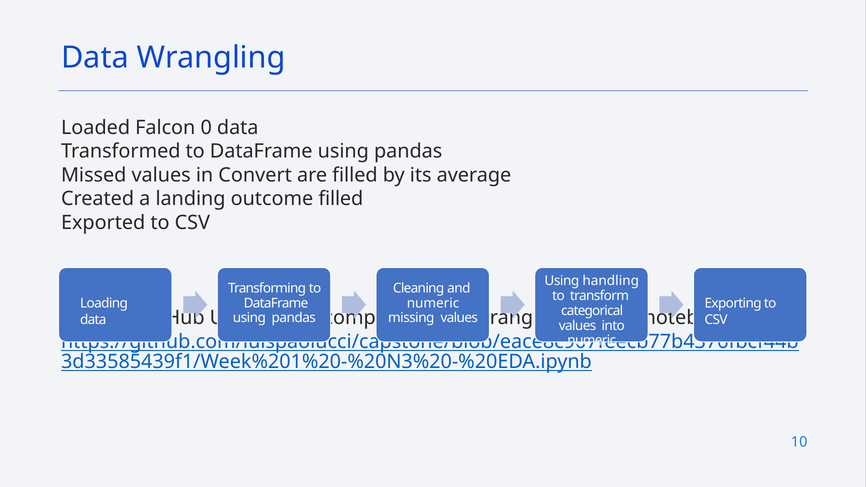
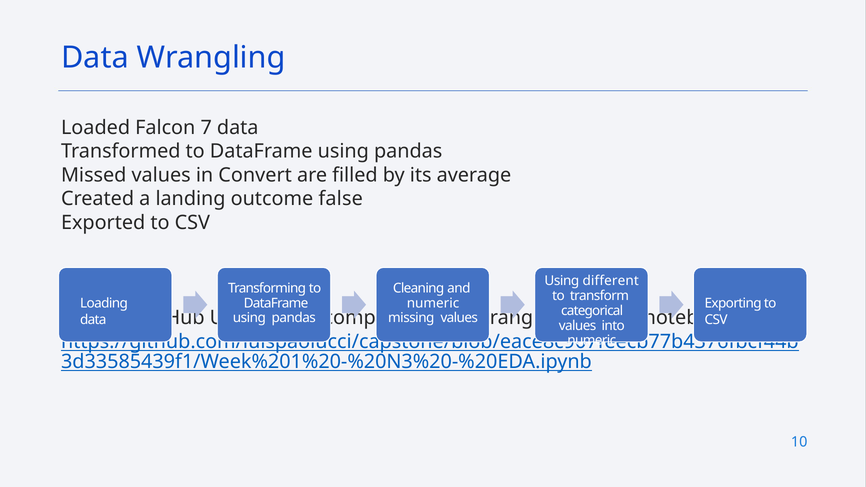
0: 0 -> 7 (206, 127)
outcome filled: filled -> false (341, 199)
handling: handling -> different (611, 281)
